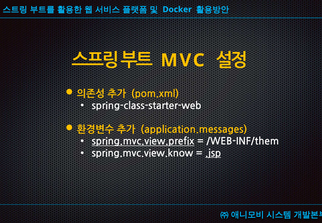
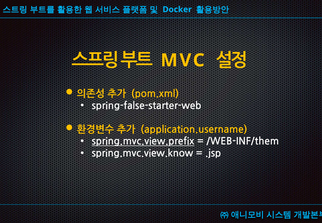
spring-class-starter-web: spring-class-starter-web -> spring-false-starter-web (146, 106)
application.messages: application.messages -> application.username (194, 129)
.jsp underline: present -> none (213, 153)
